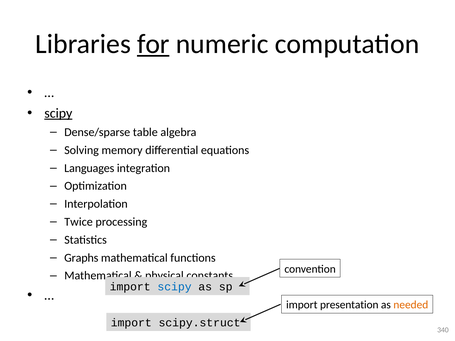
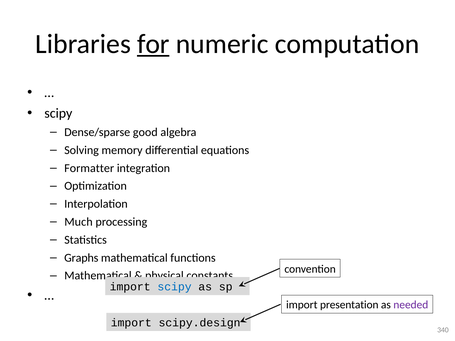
scipy underline: present -> none (58, 113)
table: table -> good (145, 132)
Languages: Languages -> Formatter (89, 168)
Twice: Twice -> Much (79, 222)
needed colour: orange -> purple (411, 305)
scipy.struct: scipy.struct -> scipy.design (200, 323)
